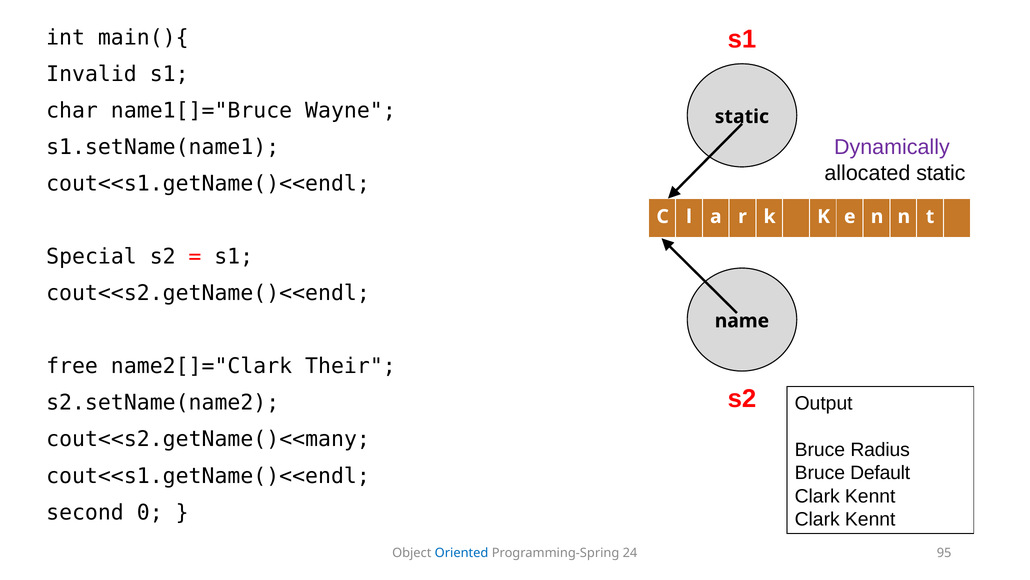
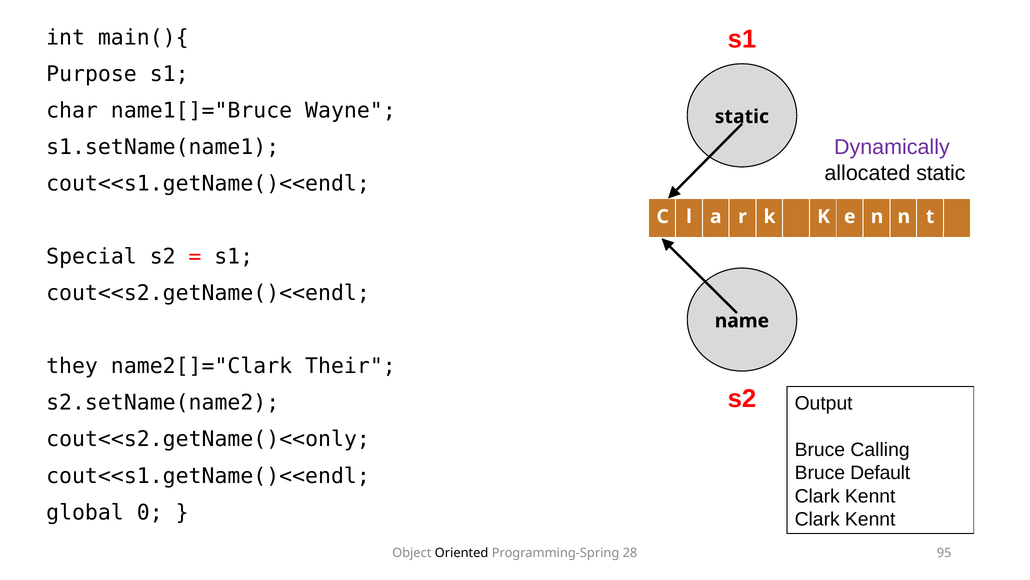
Invalid: Invalid -> Purpose (91, 74)
free: free -> they (72, 366)
cout<<s2.getName()<<many: cout<<s2.getName()<<many -> cout<<s2.getName()<<only (208, 439)
Radius: Radius -> Calling (880, 449)
second: second -> global (85, 512)
Oriented colour: blue -> black (462, 552)
24: 24 -> 28 (630, 552)
